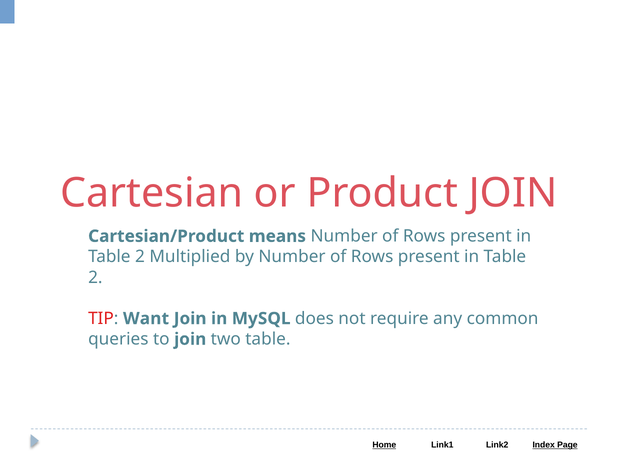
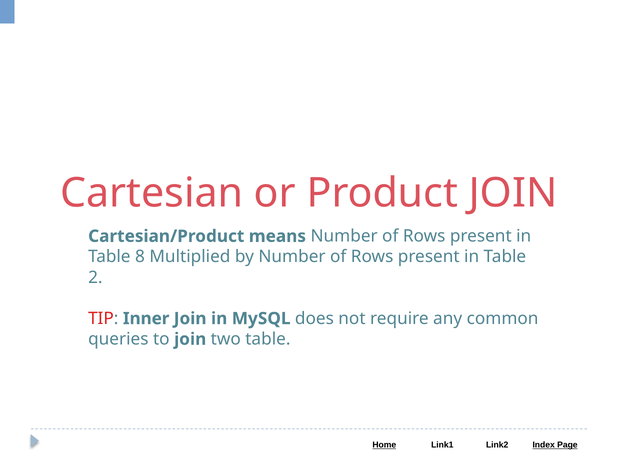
2: 2 -> 8 (140, 257)
Want: Want -> Inner (146, 319)
